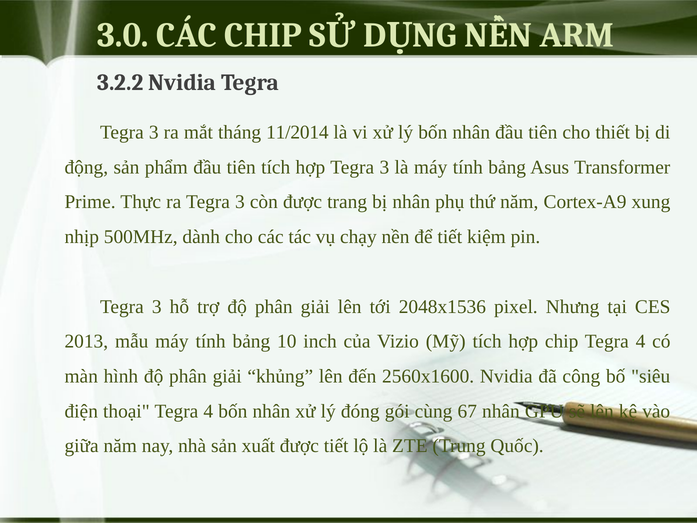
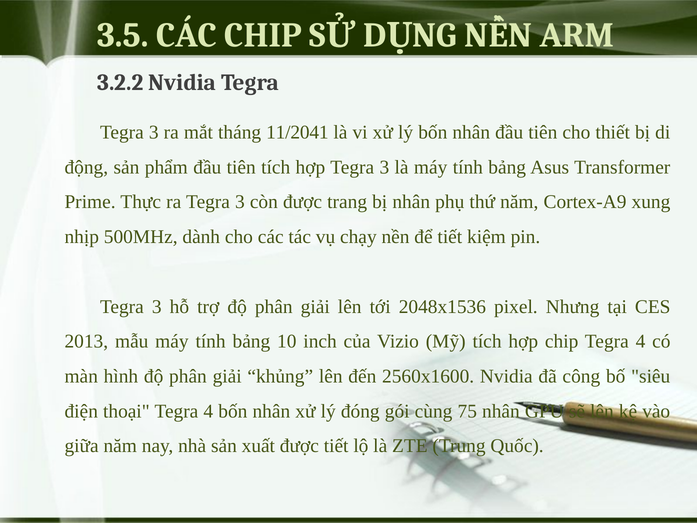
3.0: 3.0 -> 3.5 (123, 35)
11/2014: 11/2014 -> 11/2041 (297, 132)
67: 67 -> 75 (467, 411)
